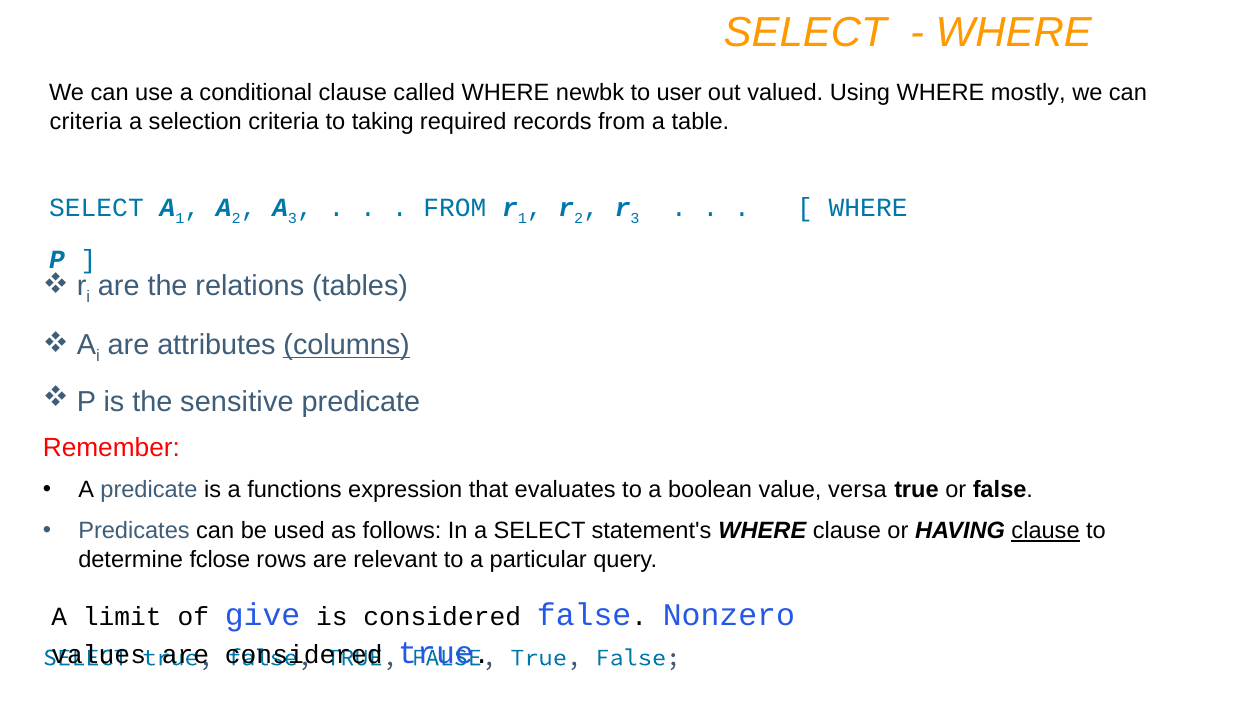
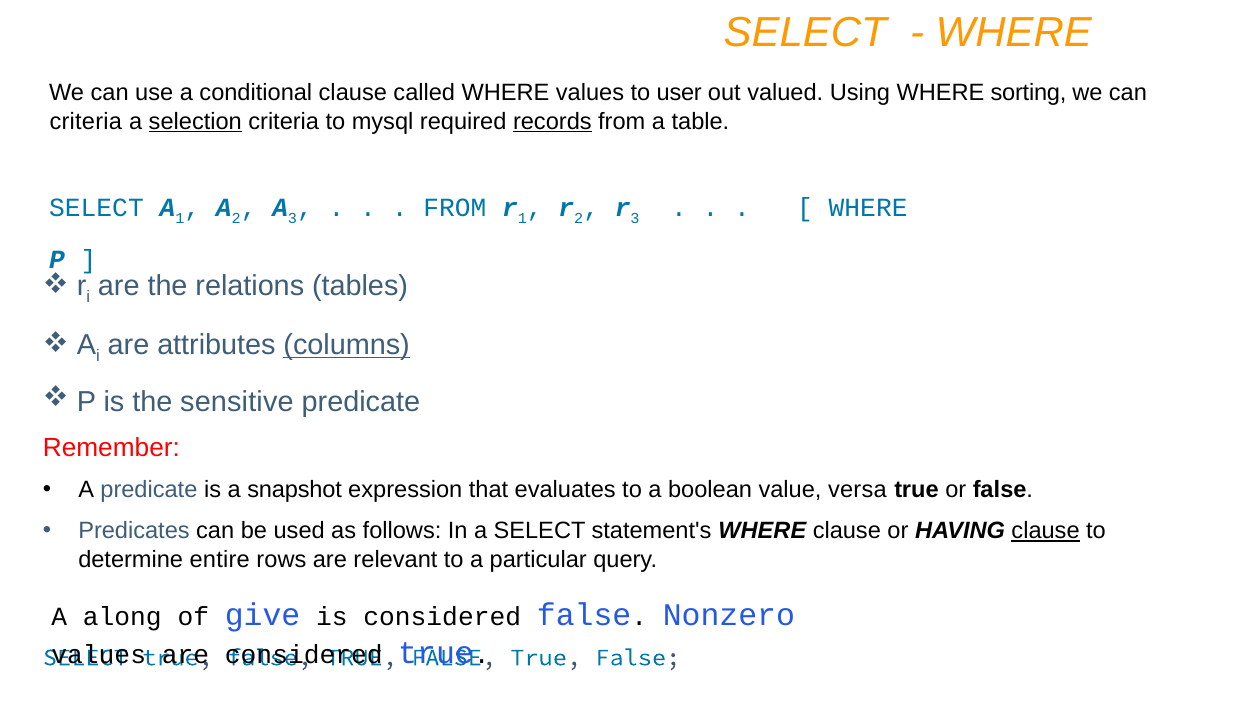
WHERE newbk: newbk -> values (590, 93)
mostly: mostly -> sorting (1028, 93)
selection underline: none -> present (195, 121)
taking: taking -> mysql (383, 121)
records underline: none -> present (552, 121)
functions: functions -> snapshot (295, 490)
fclose: fclose -> entire (220, 559)
limit: limit -> along (122, 617)
